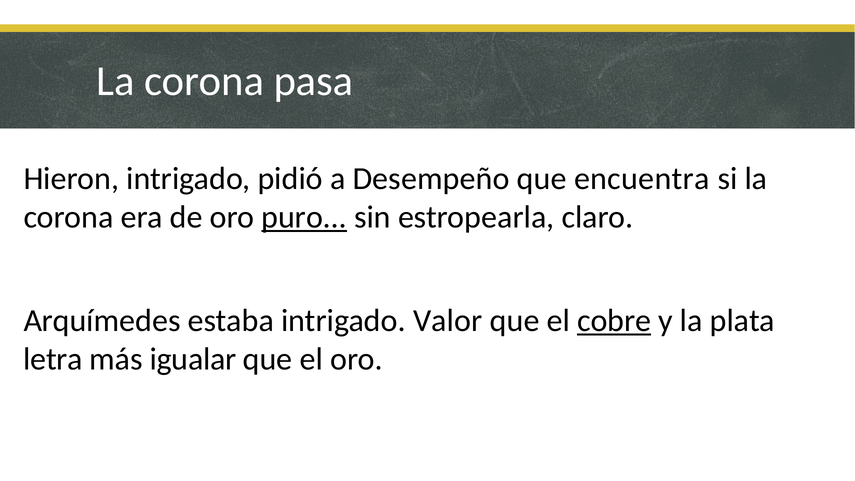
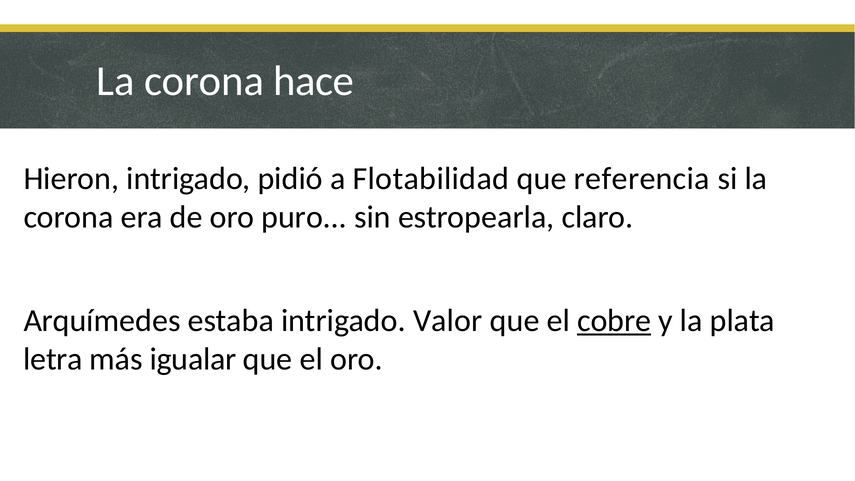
pasa: pasa -> hace (314, 81)
Desempeño: Desempeño -> Flotabilidad (431, 179)
encuentra: encuentra -> referencia (642, 179)
puro underline: present -> none (304, 217)
